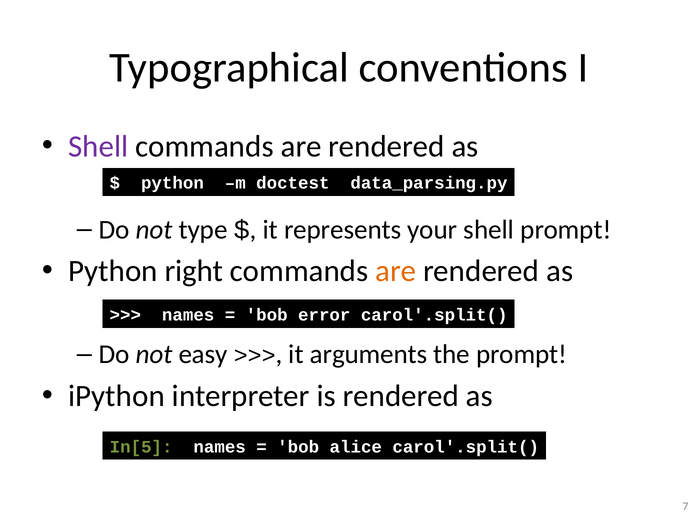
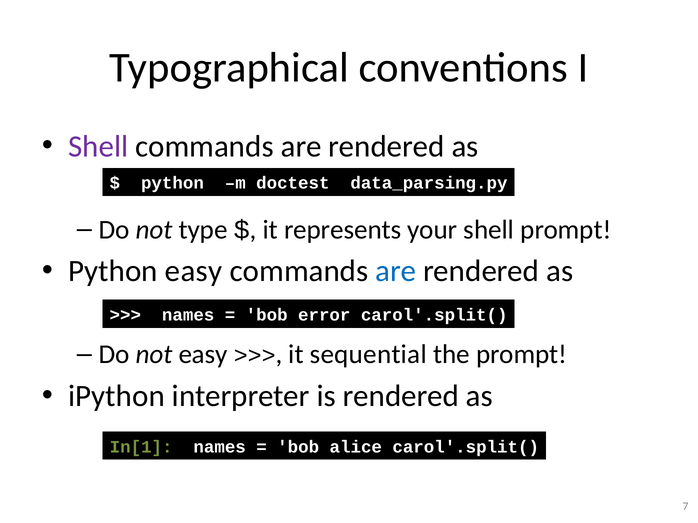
Python right: right -> easy (194, 271)
are colour: orange -> blue (396, 271)
arguments: arguments -> sequential (368, 355)
In[5: In[5 -> In[1 (141, 447)
